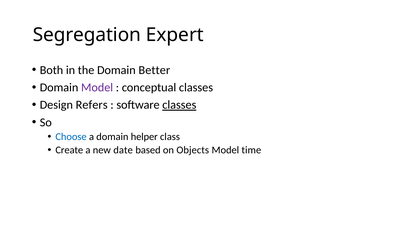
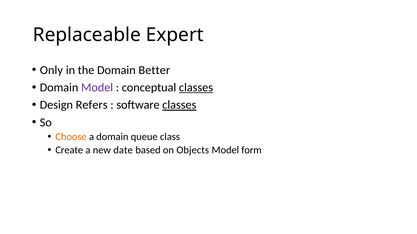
Segregation: Segregation -> Replaceable (87, 35)
Both: Both -> Only (51, 70)
classes underline: none -> present (196, 88)
Choose colour: blue -> orange (71, 137)
helper: helper -> queue (144, 137)
time: time -> form (251, 151)
